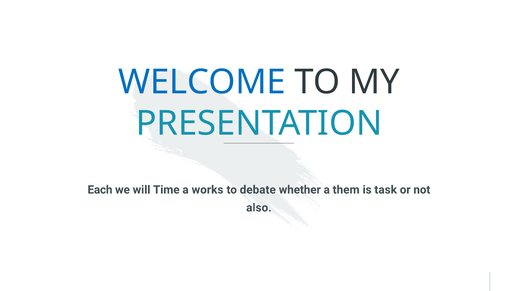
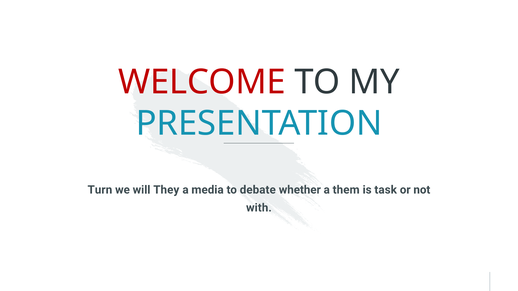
WELCOME colour: blue -> red (202, 82)
Each: Each -> Turn (100, 190)
Time: Time -> They (166, 190)
works: works -> media (208, 190)
also: also -> with (259, 208)
